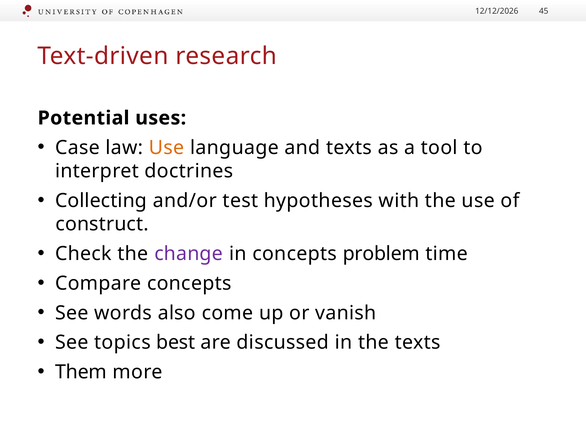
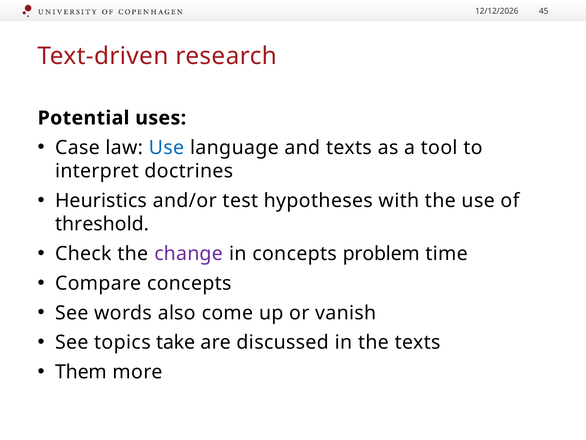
Use colour: orange -> blue (167, 147)
Collecting: Collecting -> Heuristics (101, 200)
construct: construct -> threshold (102, 224)
best: best -> take (176, 342)
